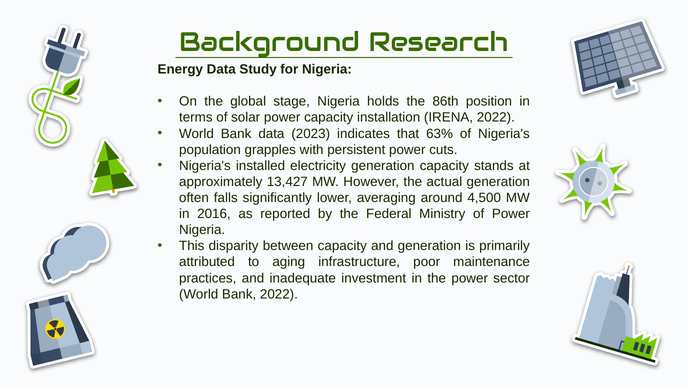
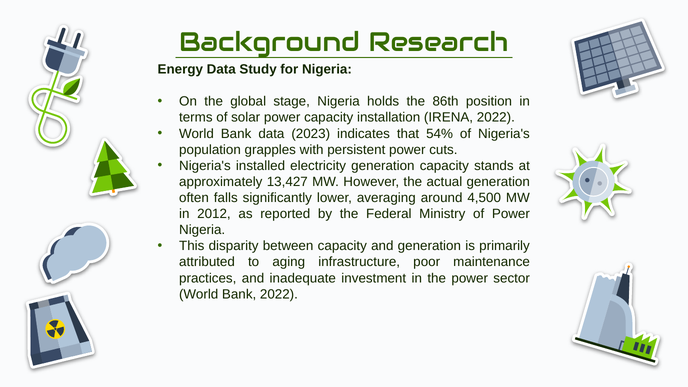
63%: 63% -> 54% (440, 134)
2016: 2016 -> 2012 (214, 214)
